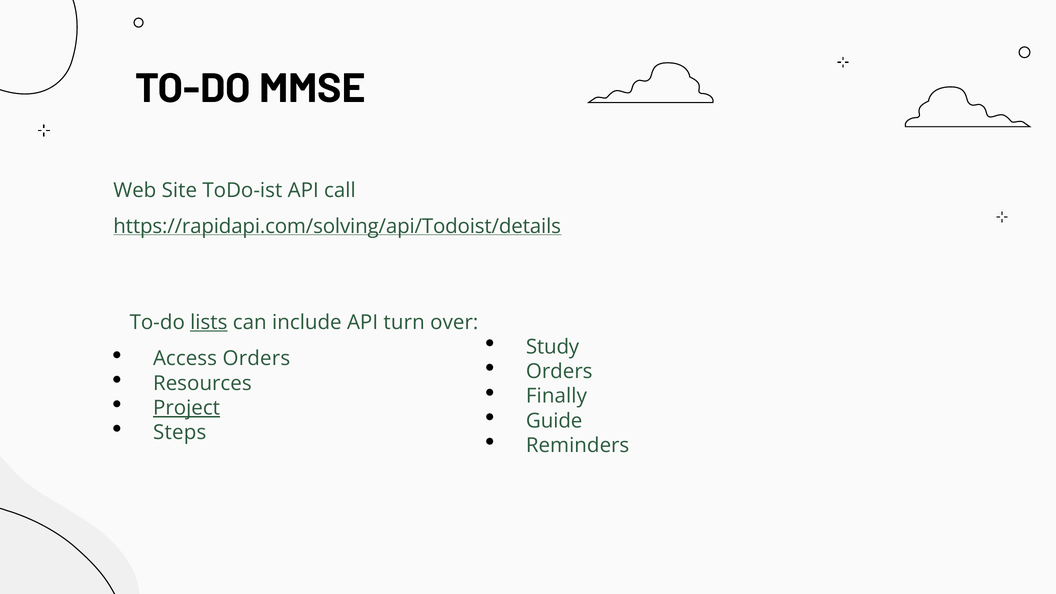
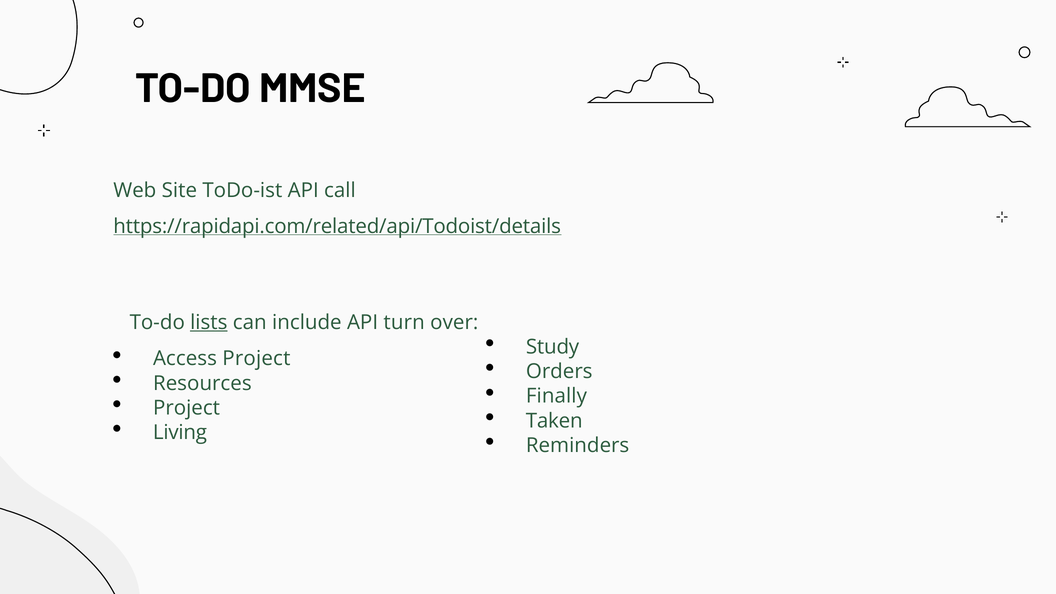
https://rapidapi.com/solving/api/Todoist/details: https://rapidapi.com/solving/api/Todoist/details -> https://rapidapi.com/related/api/Todoist/details (337, 227)
Access Orders: Orders -> Project (256, 359)
Project underline: present -> none (187, 408)
Guide: Guide -> Taken (554, 421)
Steps: Steps -> Living (180, 433)
